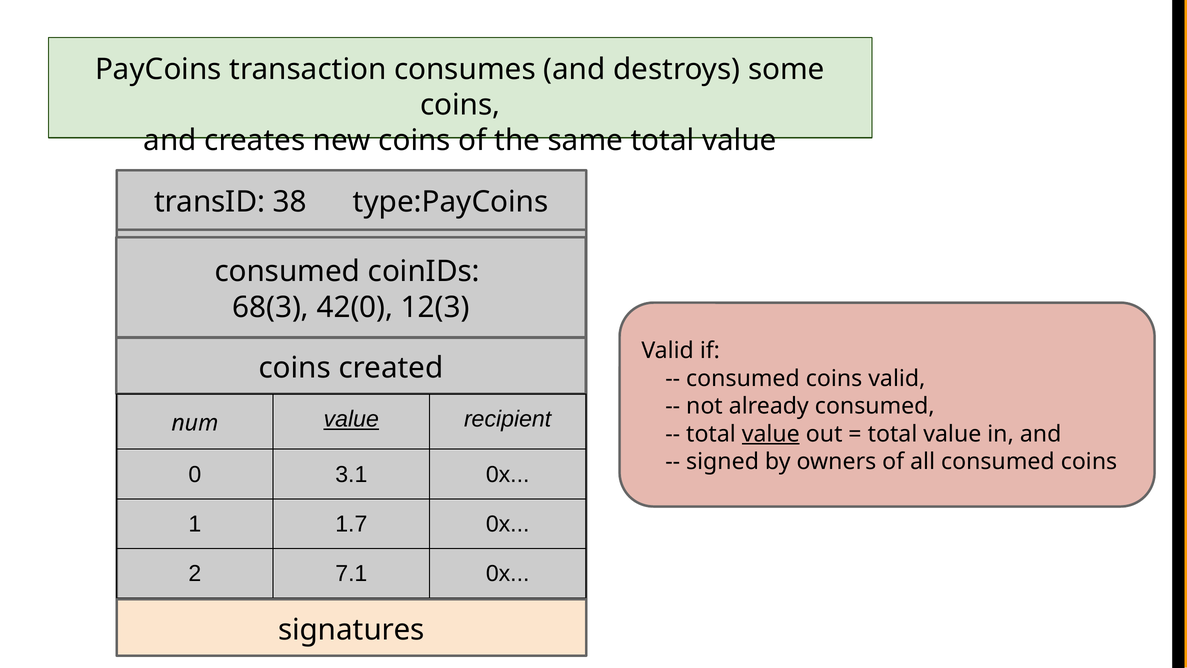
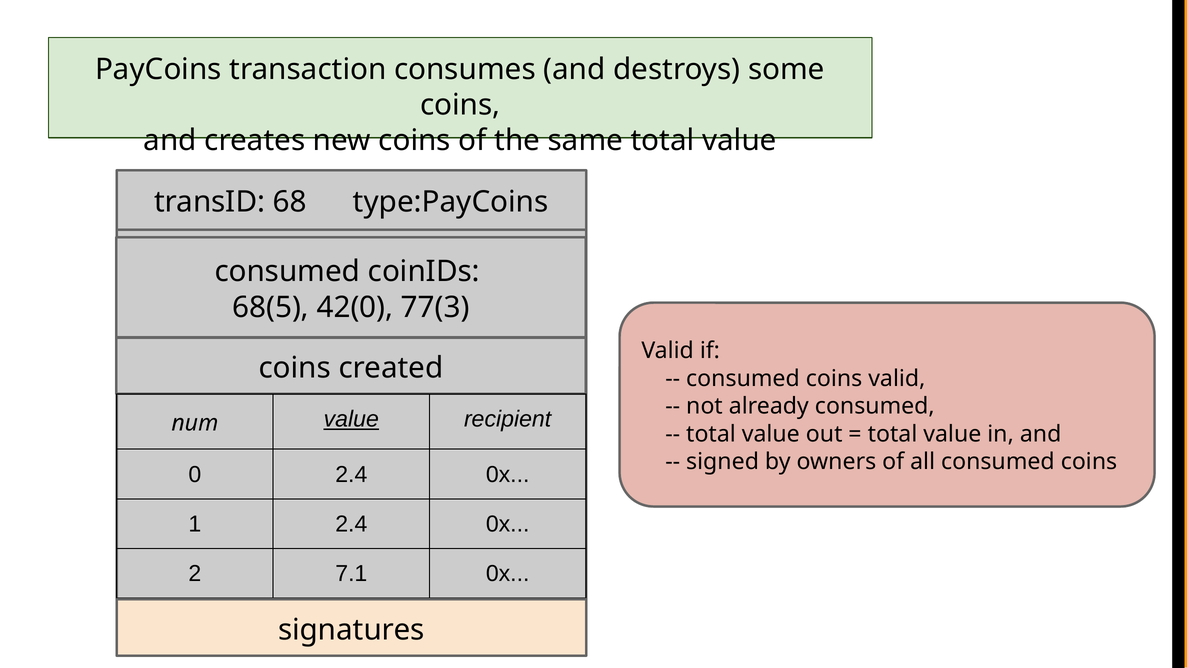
38: 38 -> 68 (290, 202)
68(3: 68(3 -> 68(5 (271, 307)
12(3: 12(3 -> 77(3 (435, 307)
value underline: present -> none (771, 434)
0 3.1: 3.1 -> 2.4 (351, 474)
1 1.7: 1.7 -> 2.4 (351, 524)
